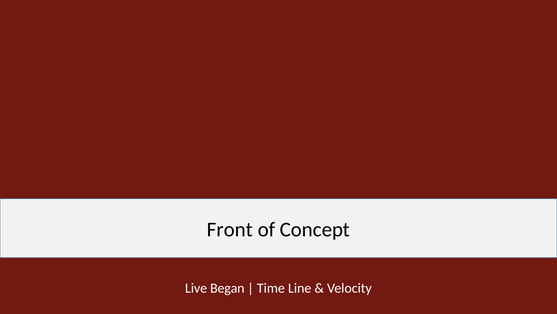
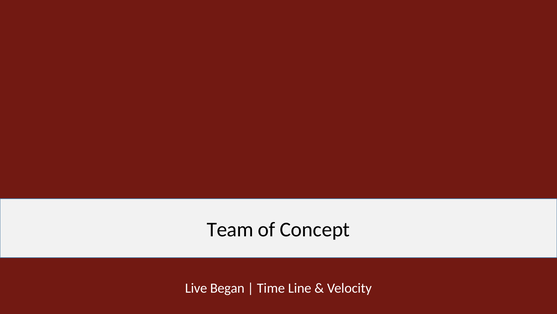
Front: Front -> Team (230, 229)
